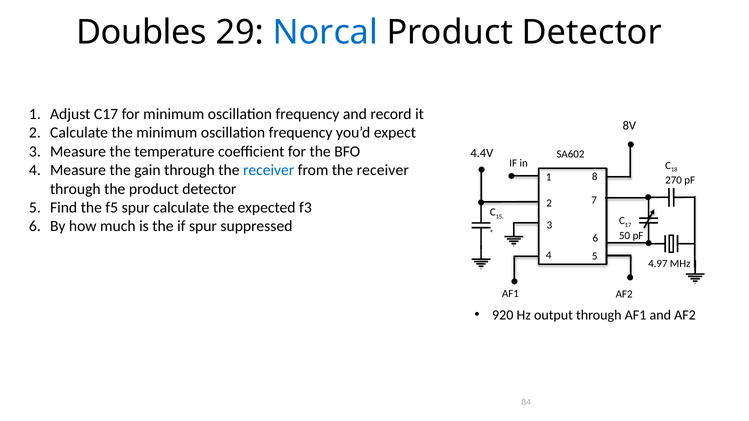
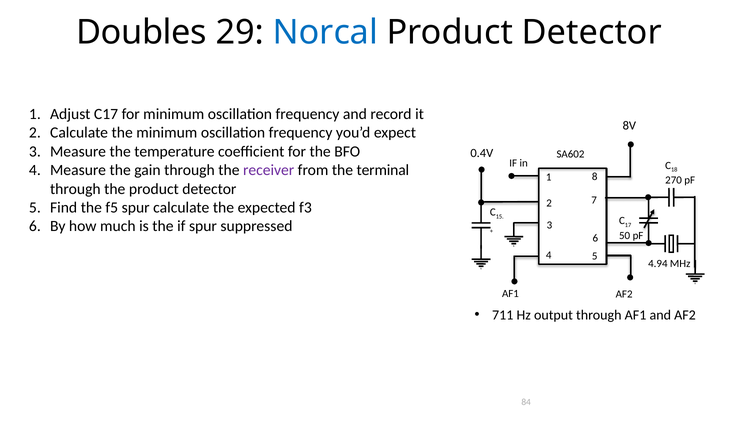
4.4V: 4.4V -> 0.4V (482, 153)
receiver colour: blue -> purple (269, 170)
from the receiver: receiver -> terminal (383, 170)
4.97: 4.97 -> 4.94 (658, 264)
920: 920 -> 711 (503, 315)
